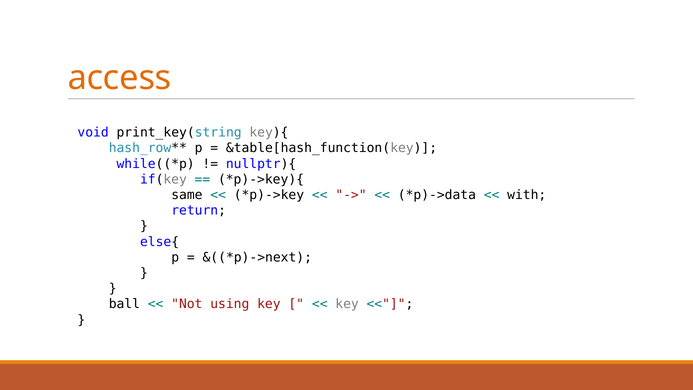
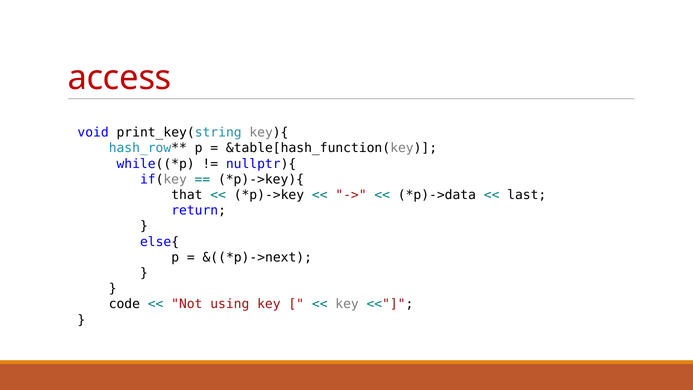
access colour: orange -> red (119, 78)
same: same -> that (187, 195)
with: with -> last (527, 195)
ball: ball -> code (124, 304)
